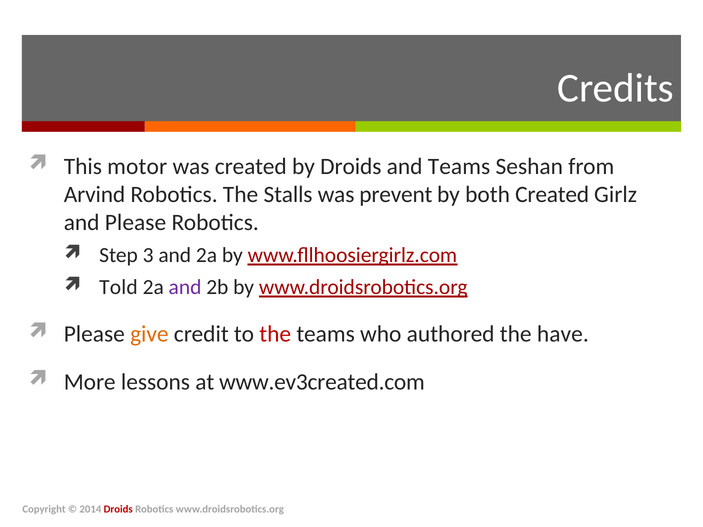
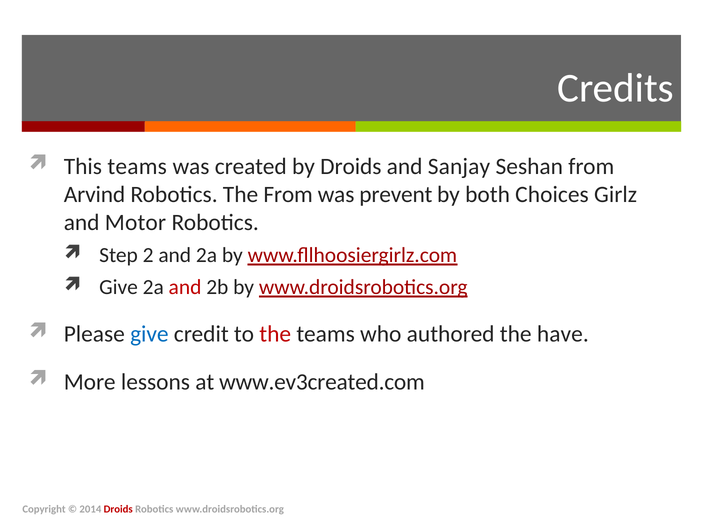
This motor: motor -> teams (137, 167)
and Teams: Teams -> Sanjay (459, 167)
The Stalls: Stalls -> From (288, 195)
both Created: Created -> Choices (552, 195)
and Please: Please -> Motor (135, 223)
3: 3 -> 2 (148, 255)
Told: Told -> Give (119, 287)
and colour: purple -> red (185, 287)
give colour: orange -> blue (149, 334)
